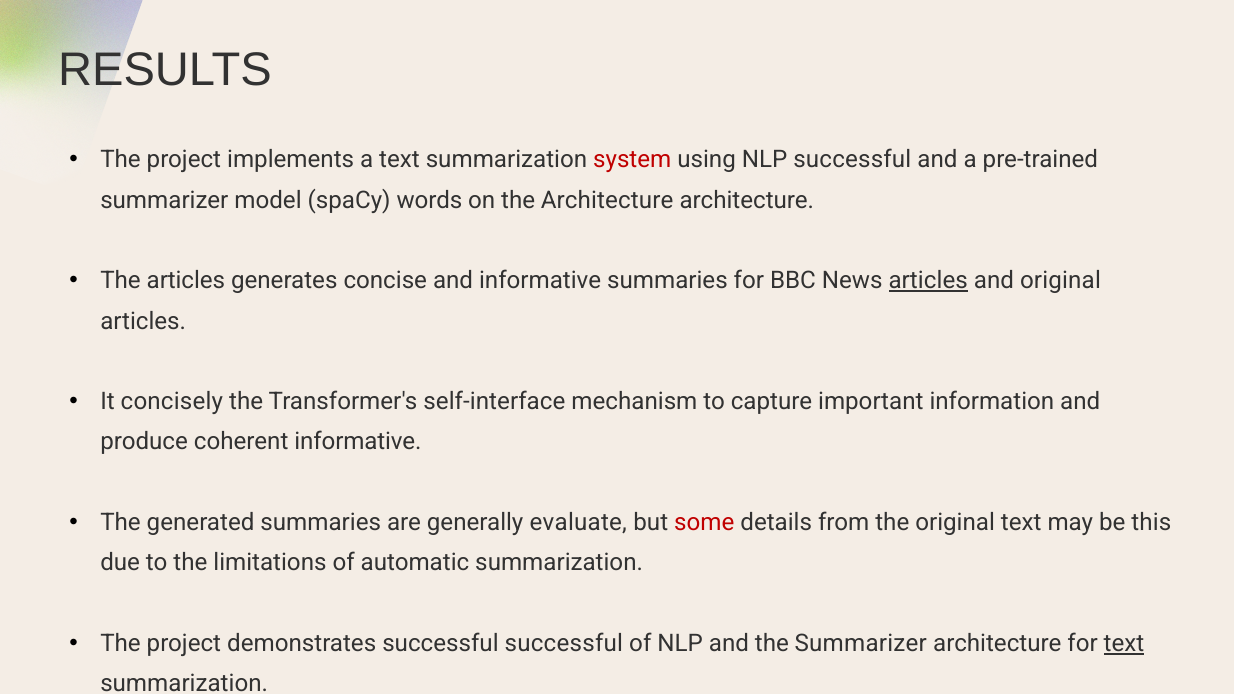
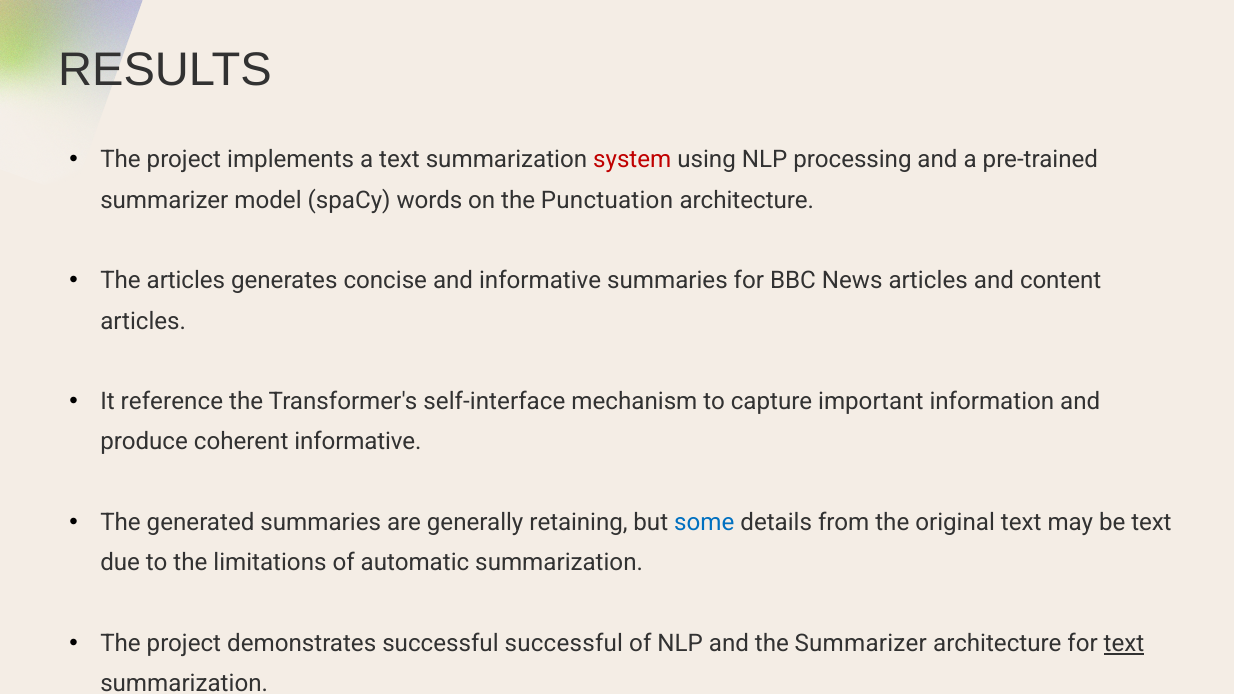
NLP successful: successful -> processing (852, 160)
the Architecture: Architecture -> Punctuation (607, 200)
articles underline: present -> none (928, 281)
and original: original -> content (1061, 281)
concisely: concisely -> reference (172, 402)
evaluate: evaluate -> retaining (578, 523)
some colour: red -> blue (704, 523)
be this: this -> text (1151, 523)
